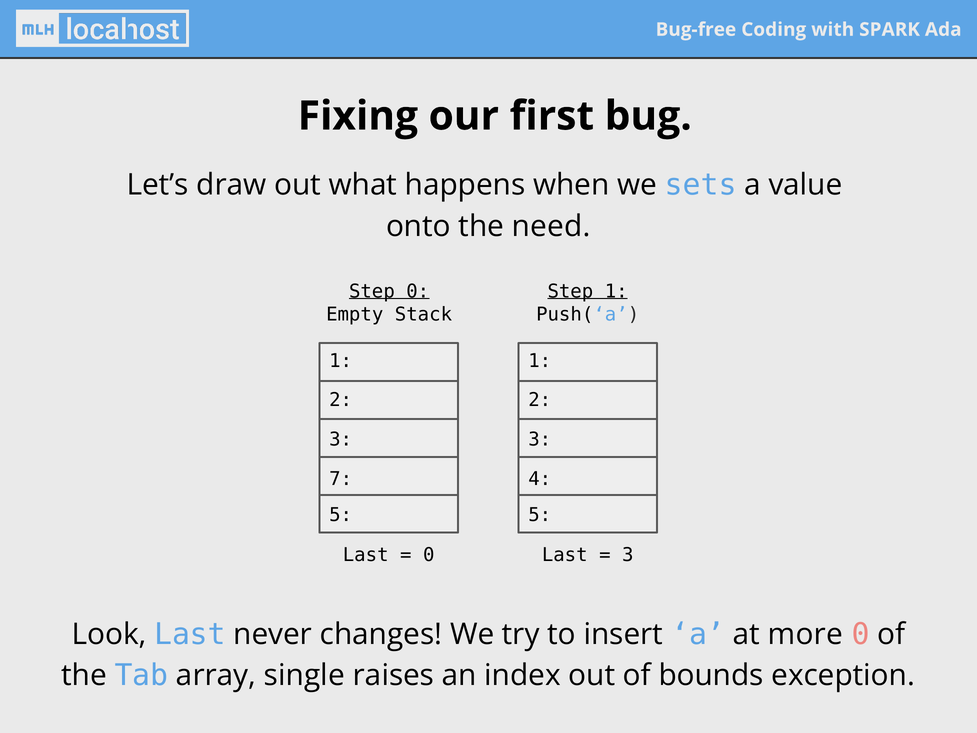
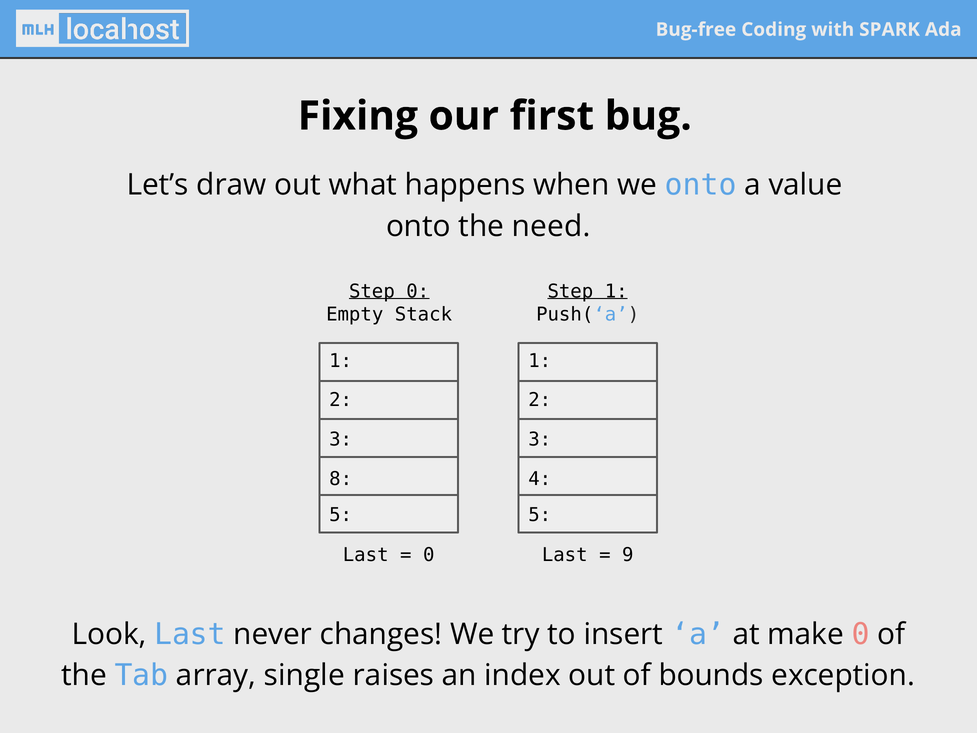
we sets: sets -> onto (701, 185)
7: 7 -> 8 (341, 479)
3: 3 -> 9 (628, 555)
more: more -> make (806, 634)
